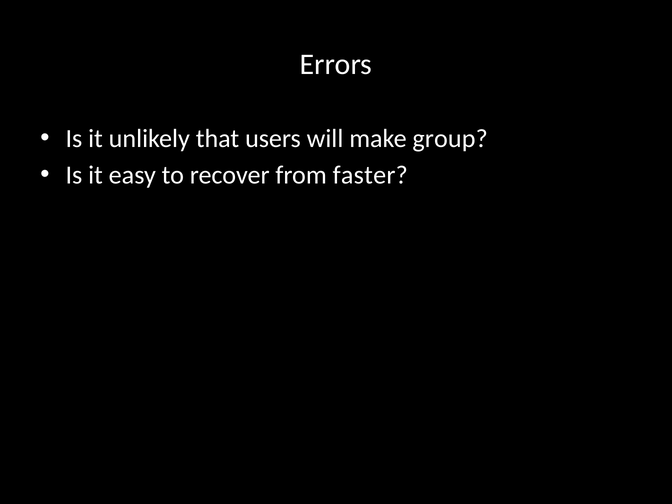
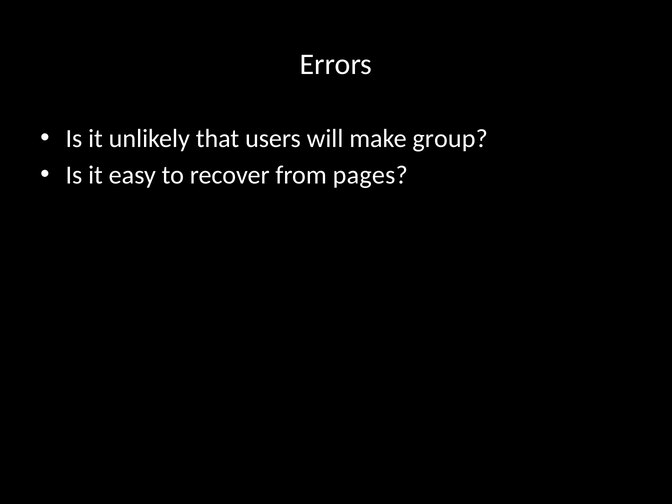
faster: faster -> pages (370, 175)
